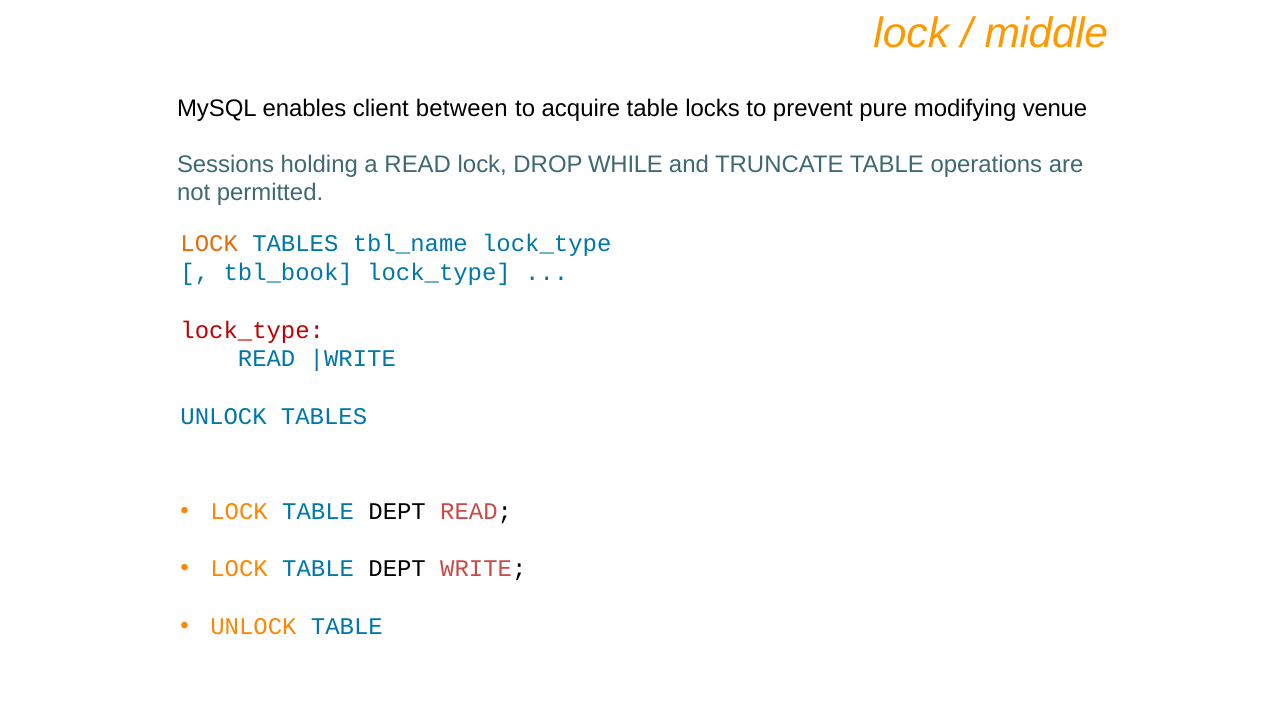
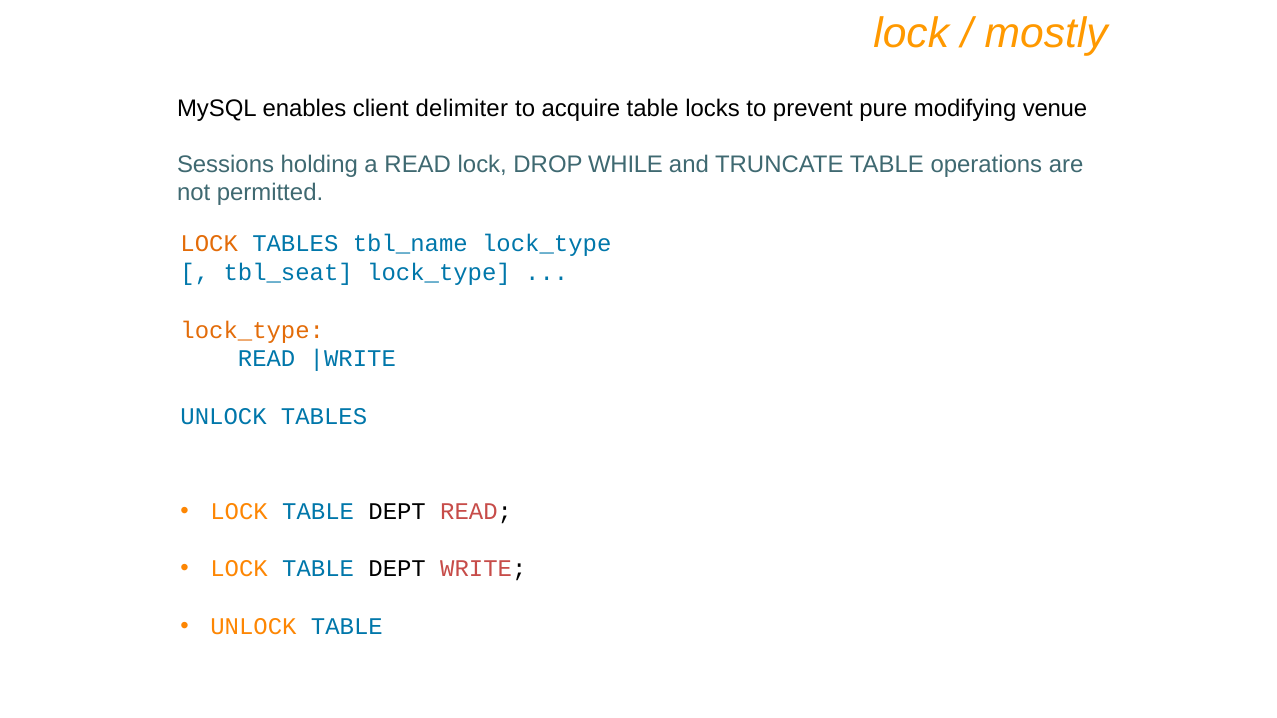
middle: middle -> mostly (1046, 33)
between: between -> delimiter (462, 108)
tbl_book: tbl_book -> tbl_seat (288, 273)
lock_type colour: red -> orange (252, 330)
